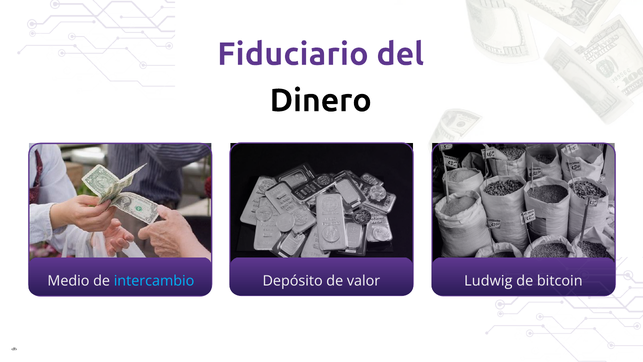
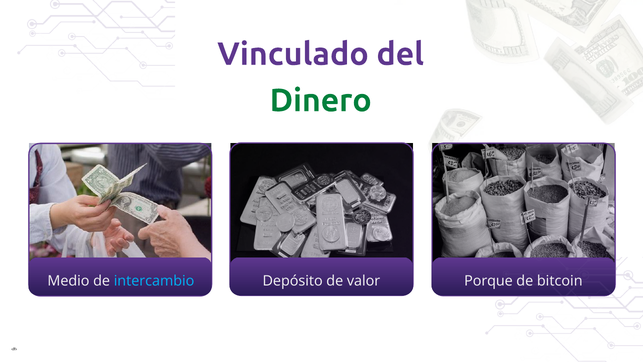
Fiduciario: Fiduciario -> Vinculado (293, 54)
Dinero colour: black -> green (321, 100)
Ludwig: Ludwig -> Porque (488, 281)
